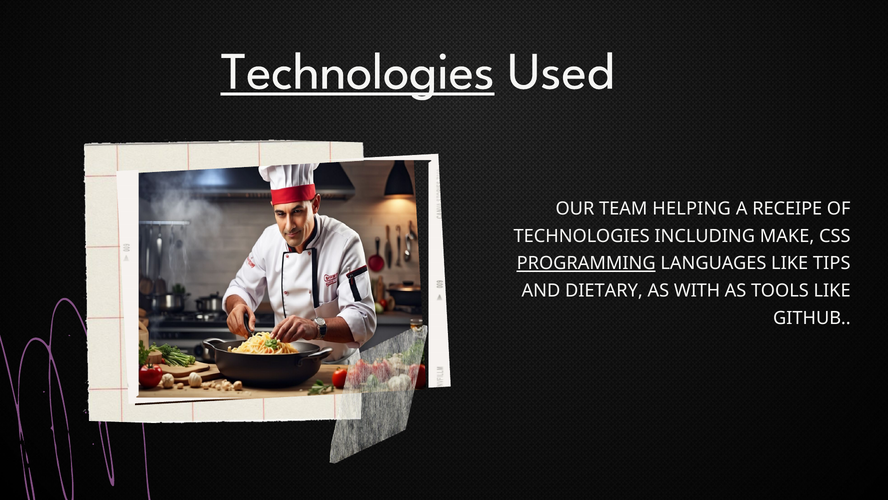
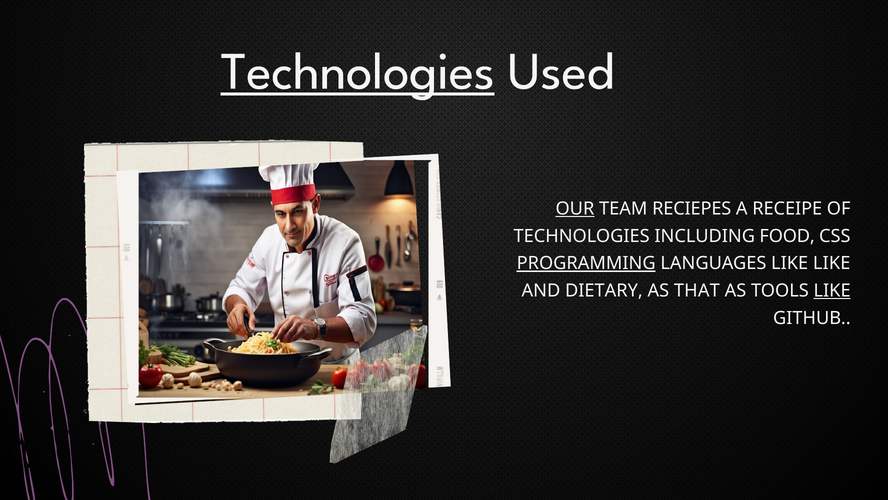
OUR underline: none -> present (575, 208)
HELPING: HELPING -> RECIEPES (692, 208)
MAKE: MAKE -> FOOD (787, 236)
LIKE TIPS: TIPS -> LIKE (832, 263)
WITH: WITH -> THAT (697, 291)
LIKE underline: none -> present (832, 291)
